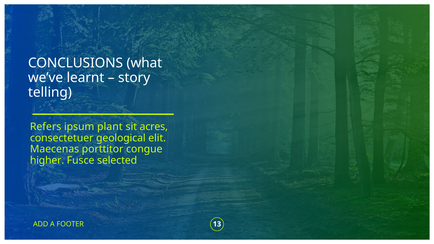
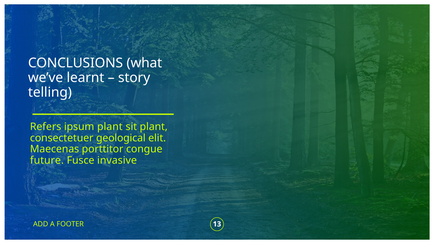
sit acres: acres -> plant (154, 127)
higher: higher -> future (47, 160)
selected: selected -> invasive (117, 160)
